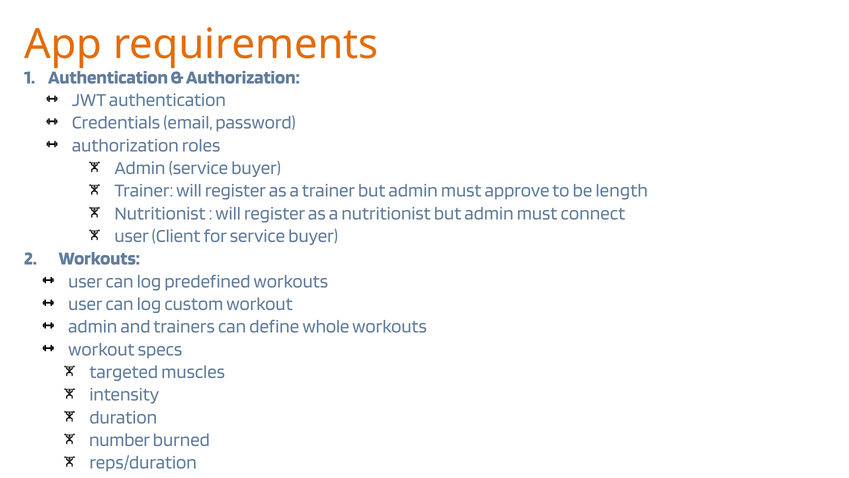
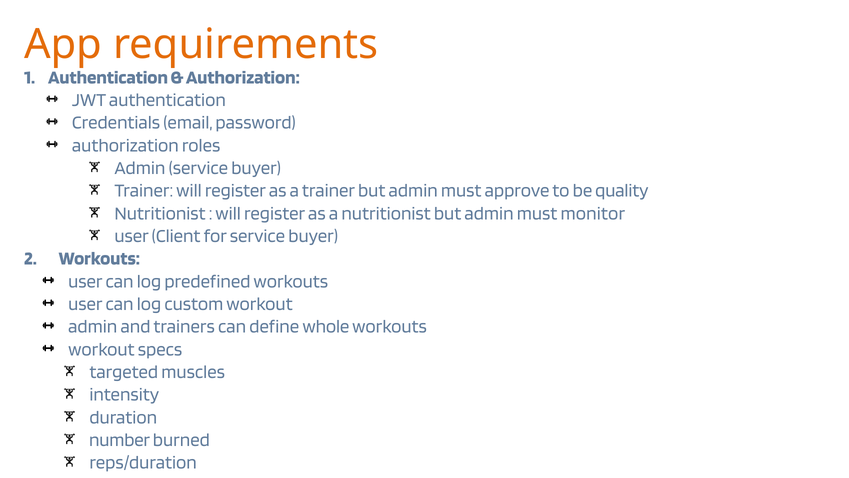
length: length -> quality (622, 191)
connect: connect -> monitor (593, 213)
